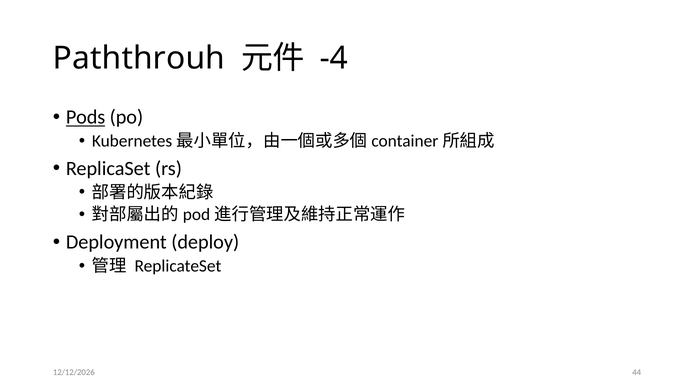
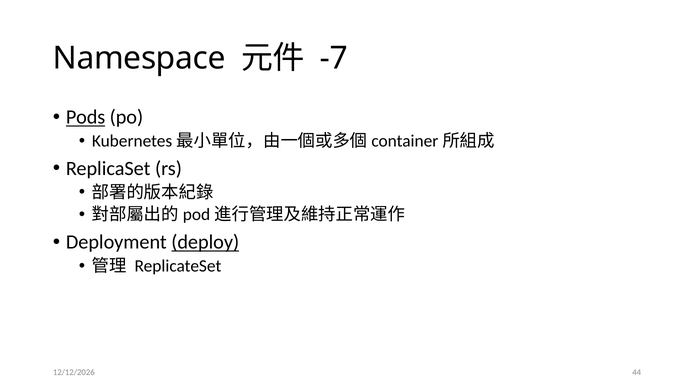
Paththrouh: Paththrouh -> Namespace (139, 58)
-4: -4 -> -7 (334, 58)
deploy underline: none -> present (205, 242)
